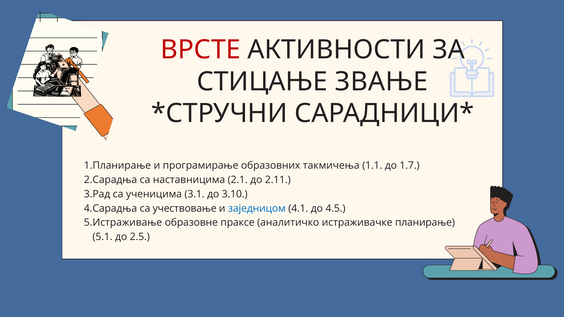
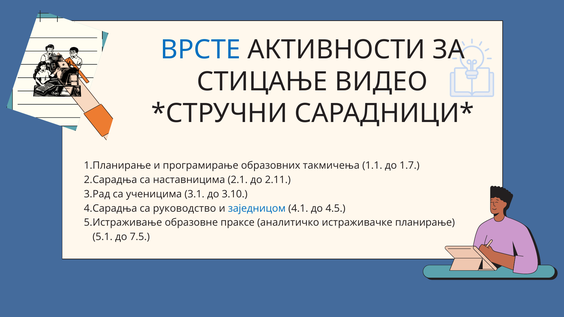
ВРСТЕ colour: red -> blue (201, 50)
ЗВАЊЕ: ЗВАЊЕ -> ВИДЕО (381, 82)
учествовање: учествовање -> руководство (185, 208)
2.5: 2.5 -> 7.5 (140, 237)
